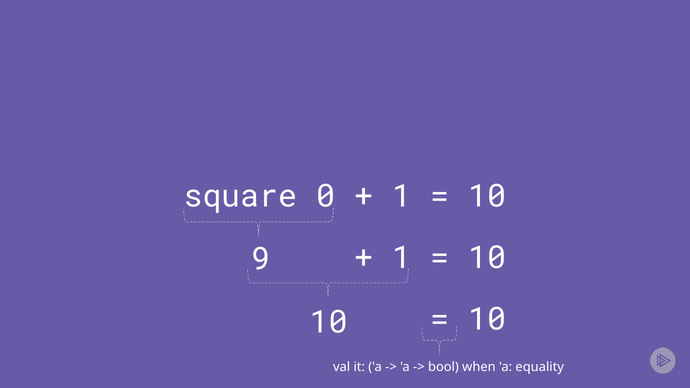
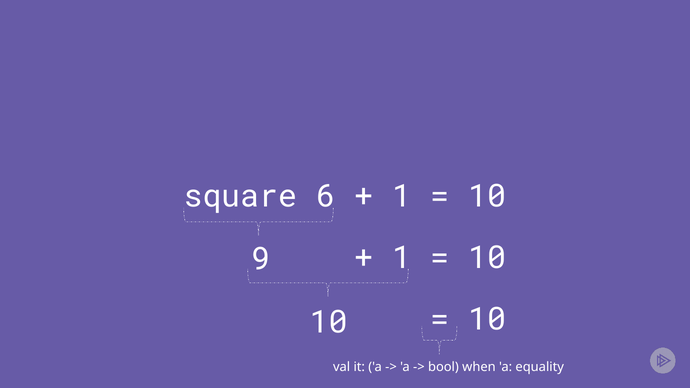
0: 0 -> 6 (326, 196)
